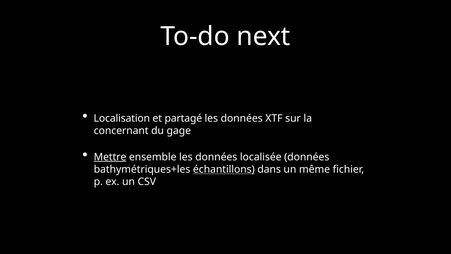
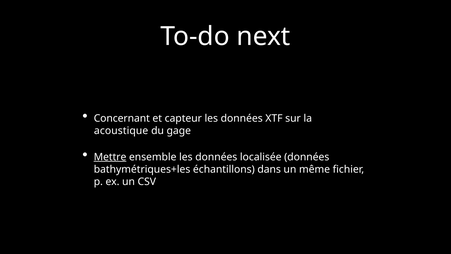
Localisation: Localisation -> Concernant (122, 118)
partagé: partagé -> capteur (183, 118)
concernant: concernant -> acoustique (121, 131)
échantillons underline: present -> none (224, 169)
